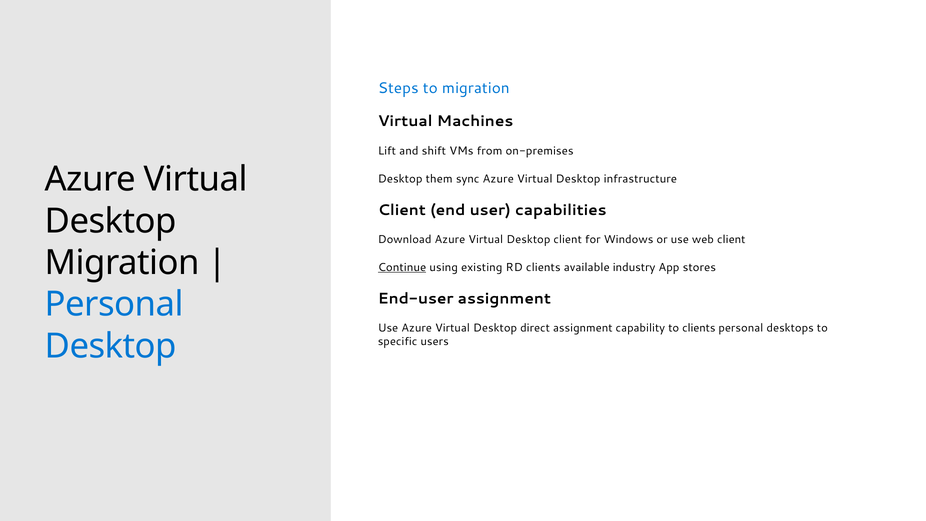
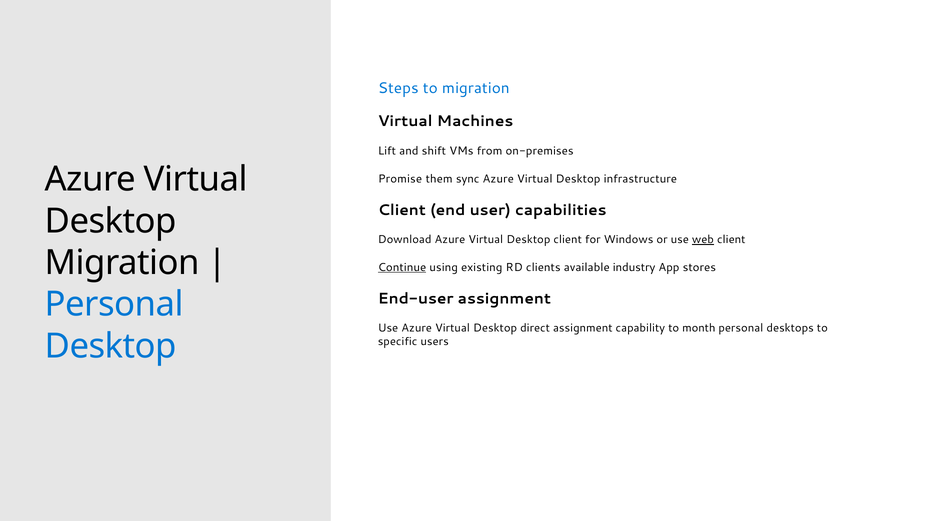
Desktop: Desktop -> Promise (400, 179)
web underline: none -> present (703, 240)
to clients: clients -> month (699, 328)
